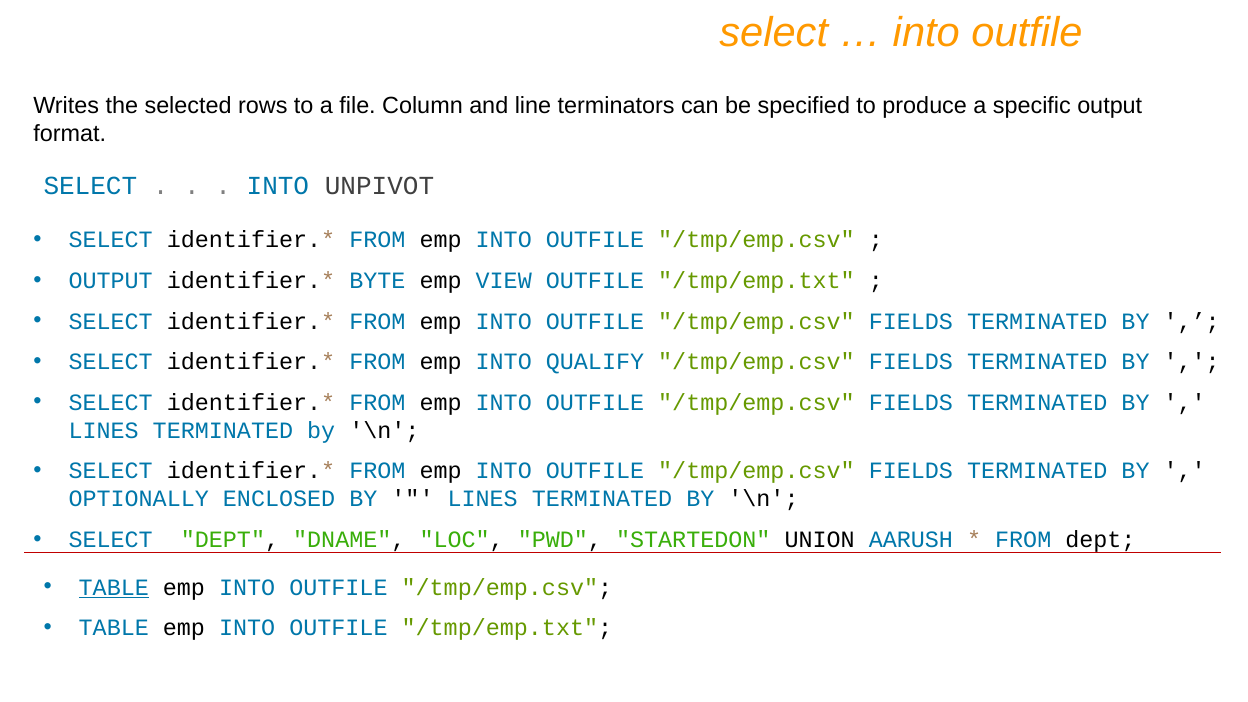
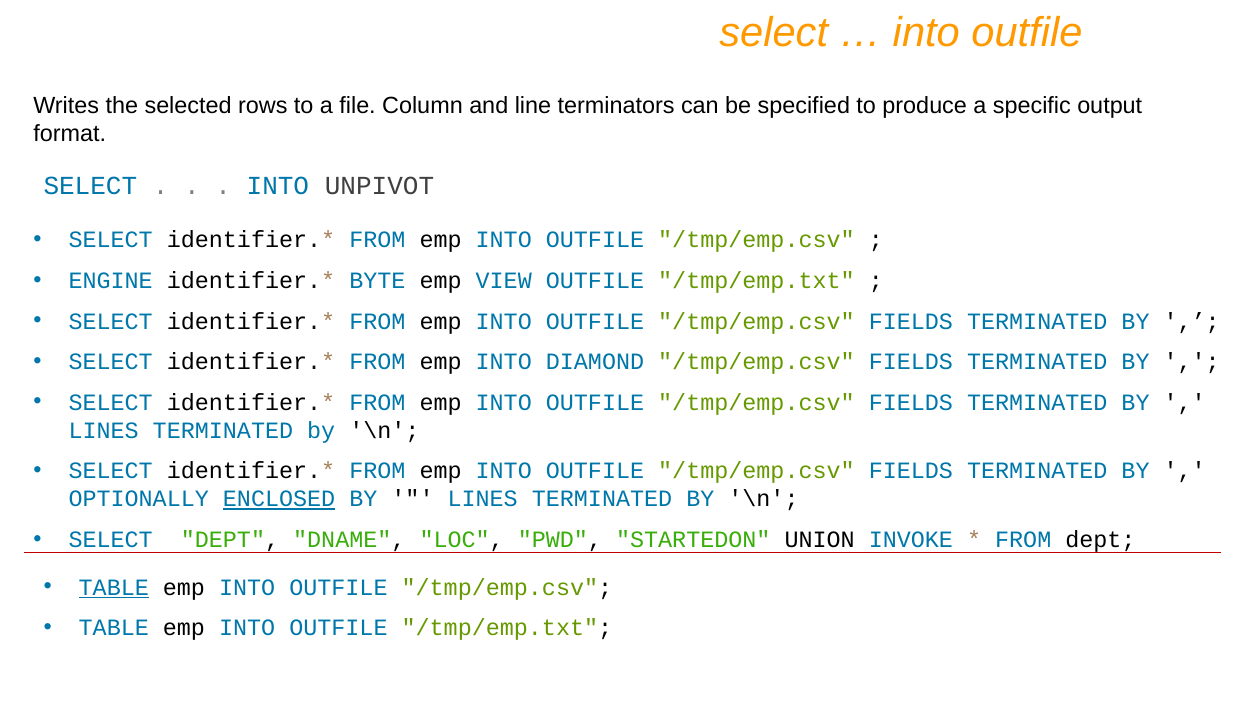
OUTPUT: OUTPUT -> ENGINE (111, 281)
QUALIFY: QUALIFY -> DIAMOND (595, 362)
ENCLOSED underline: none -> present (279, 499)
AARUSH: AARUSH -> INVOKE (911, 540)
